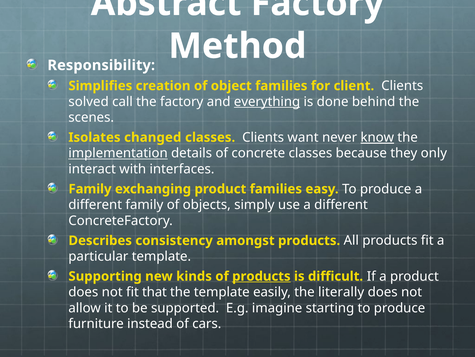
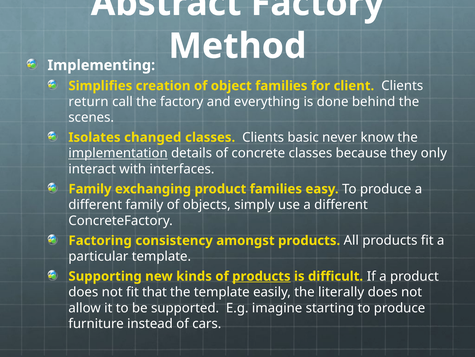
Responsibility: Responsibility -> Implementing (101, 65)
solved: solved -> return (89, 101)
everything underline: present -> none (267, 101)
want: want -> basic (303, 137)
know underline: present -> none (377, 137)
Describes: Describes -> Factoring (100, 240)
